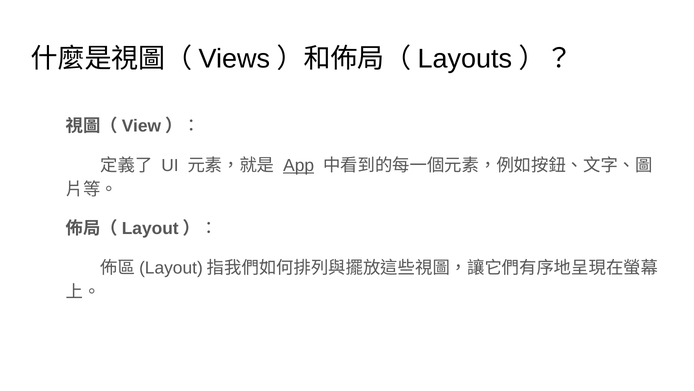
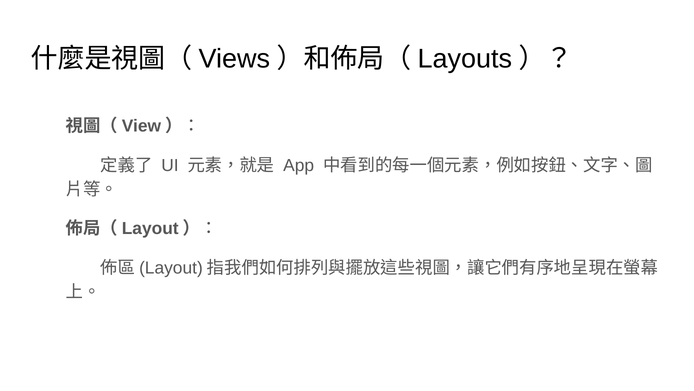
App underline: present -> none (299, 165)
